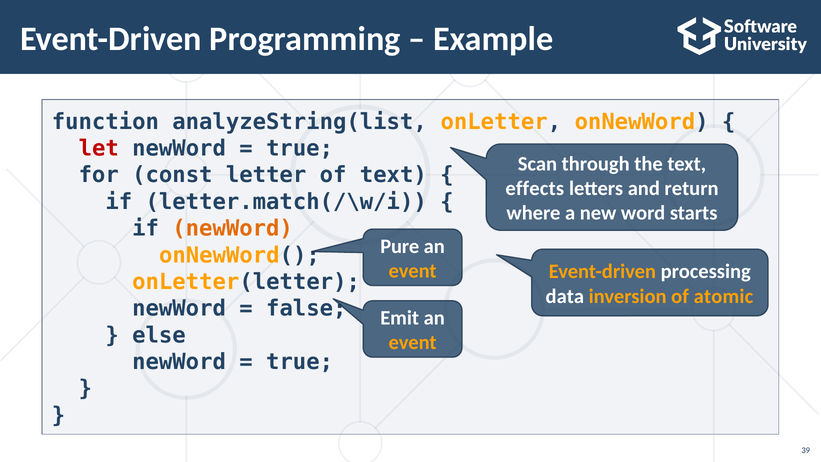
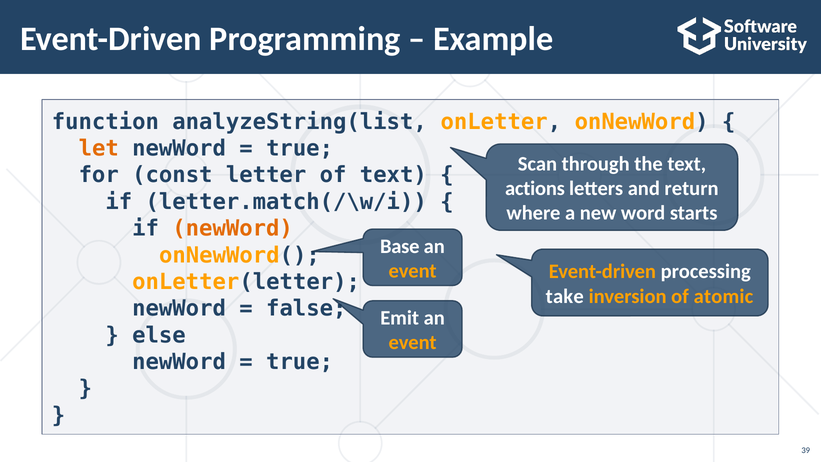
let colour: red -> orange (99, 148)
effects: effects -> actions (535, 188)
Pure: Pure -> Base (400, 246)
data: data -> take (565, 296)
